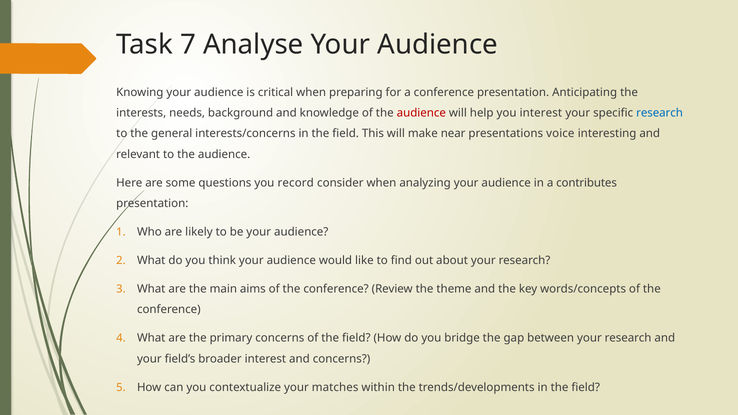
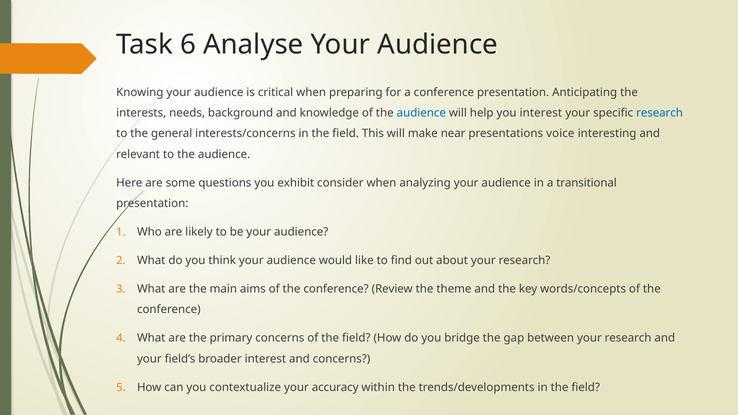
7: 7 -> 6 (188, 45)
audience colour: red -> blue (421, 113)
record: record -> exhibit (296, 183)
contributes: contributes -> transitional (587, 183)
matches: matches -> accuracy (335, 387)
